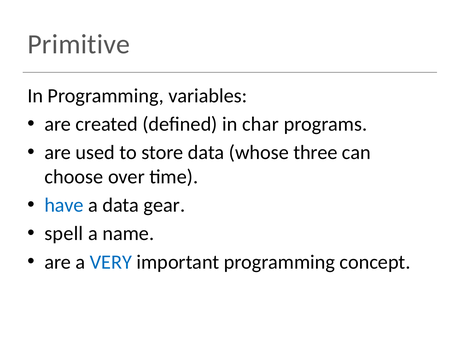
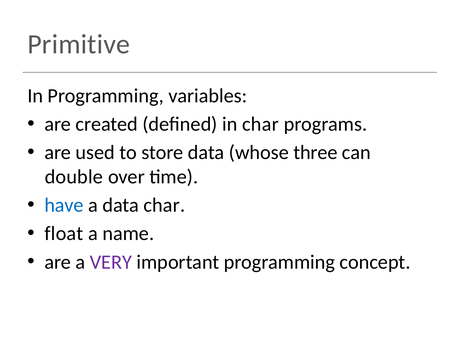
choose: choose -> double (74, 177)
data gear: gear -> char (164, 205)
spell: spell -> float (64, 234)
VERY colour: blue -> purple (111, 262)
